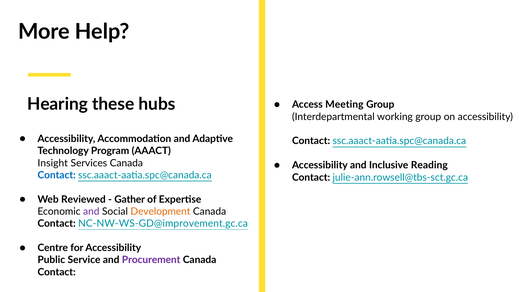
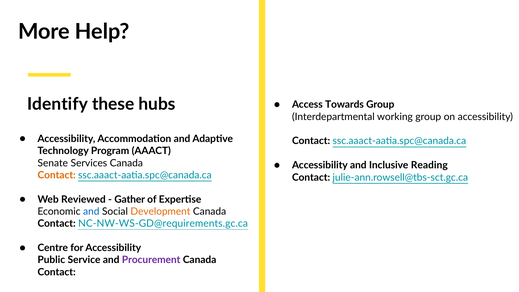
Hearing: Hearing -> Identify (57, 104)
Meeting: Meeting -> Towards (344, 105)
Insight: Insight -> Senate (53, 163)
Contact colour: blue -> orange (57, 175)
and colour: purple -> blue (91, 211)
NC-NW-WS-GD@improvement.gc.ca: NC-NW-WS-GD@improvement.gc.ca -> NC-NW-WS-GD@requirements.gc.ca (163, 224)
